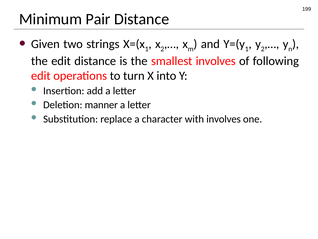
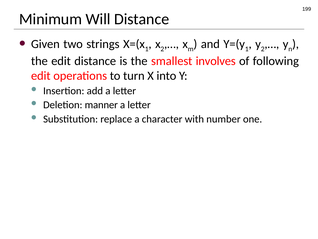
Pair: Pair -> Will (98, 19)
with involves: involves -> number (223, 119)
